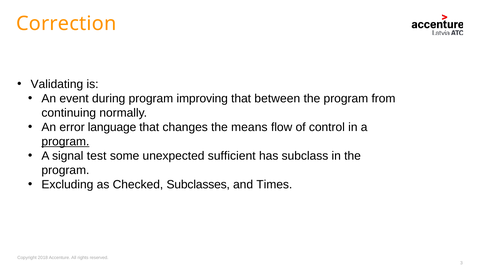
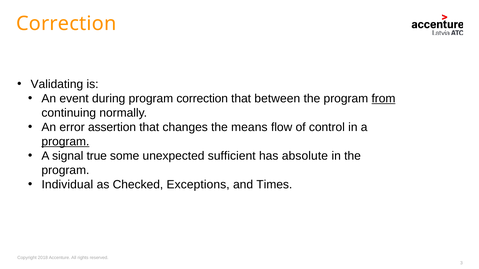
program improving: improving -> correction (202, 99)
from underline: none -> present (383, 99)
language: language -> assertion (112, 127)
test: test -> true (97, 156)
subclass: subclass -> absolute (305, 156)
Excluding: Excluding -> Individual (67, 185)
Subclasses: Subclasses -> Exceptions (198, 185)
